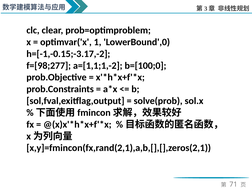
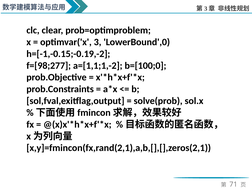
1: 1 -> 3 (98, 42)
h=[-1,-0.15;-3.17,-2: h=[-1,-0.15;-3.17,-2 -> h=[-1,-0.15;-0.19,-2 (68, 54)
